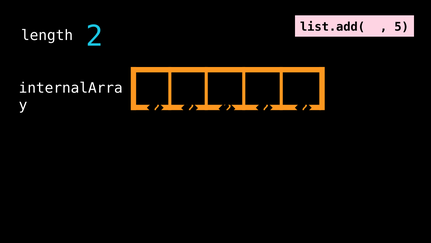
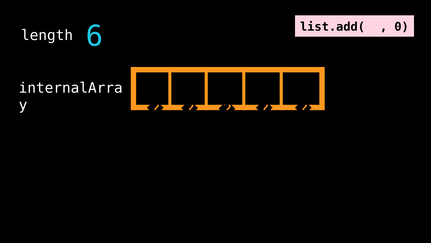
2: 2 -> 6 (95, 36)
5: 5 -> 0 (402, 27)
